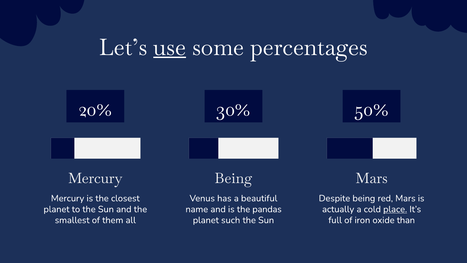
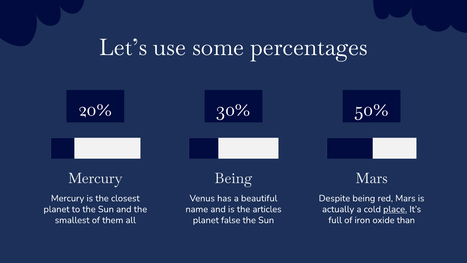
use underline: present -> none (170, 47)
pandas: pandas -> articles (267, 209)
such: such -> false (231, 220)
